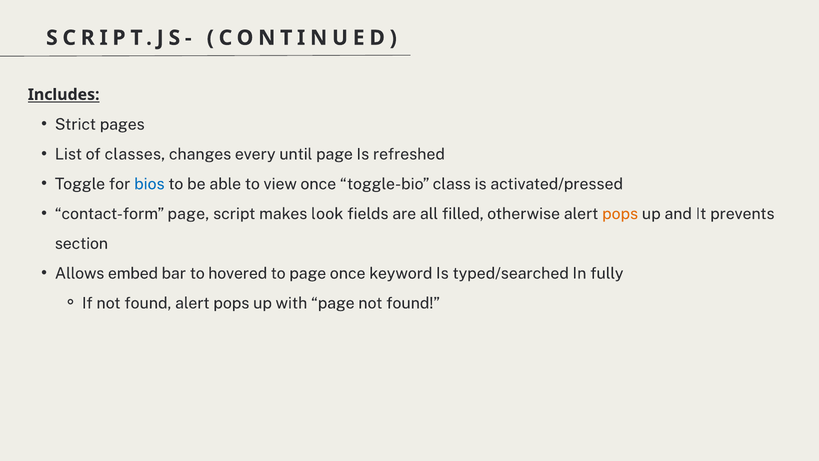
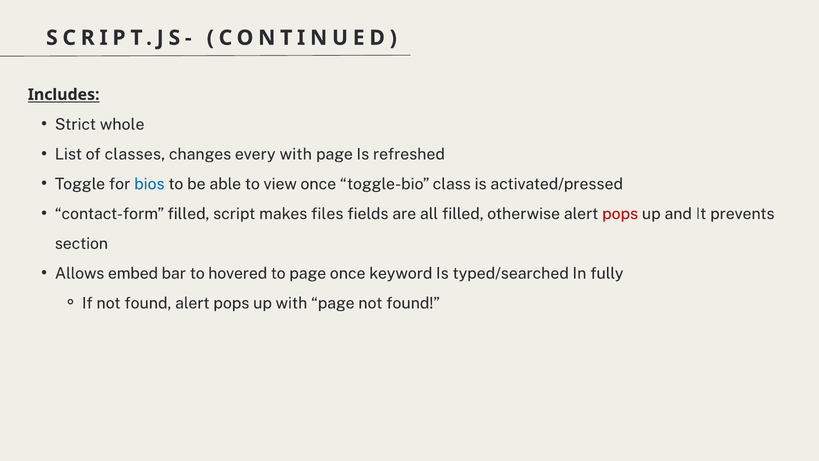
pages: pages -> whole (122, 124)
every until: until -> with (296, 154)
contact-form page: page -> filled (188, 214)
look: look -> files (327, 214)
pops colour: orange -> red (620, 214)
